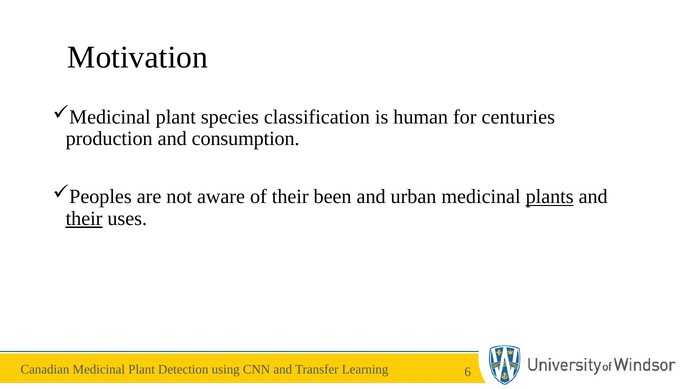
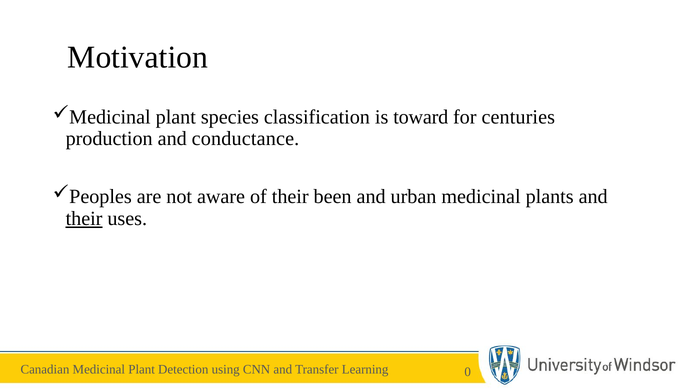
human: human -> toward (421, 117)
consumption: consumption -> conductance (246, 139)
plants underline: present -> none (550, 197)
6: 6 -> 0 (468, 371)
